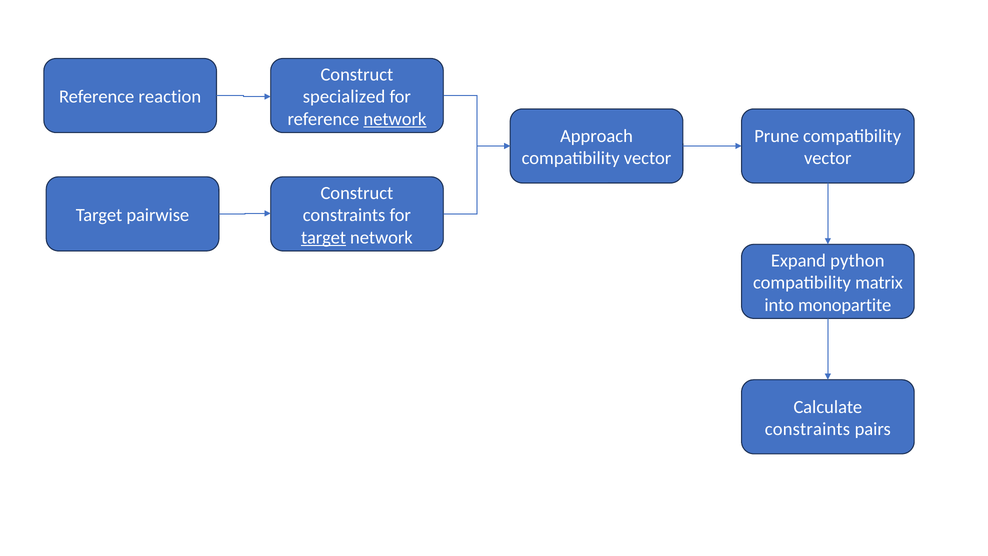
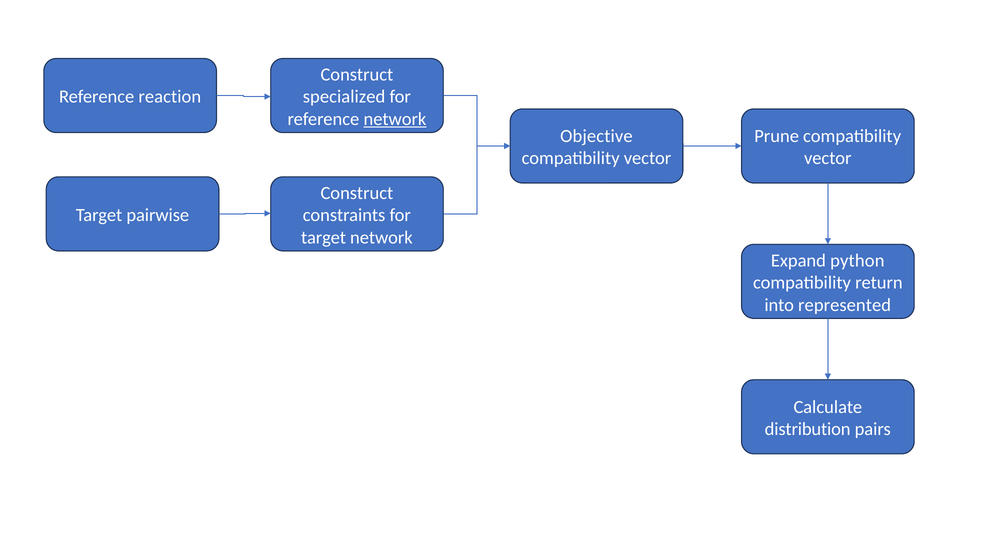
Approach: Approach -> Objective (596, 136)
target underline: present -> none (324, 237)
matrix: matrix -> return (879, 283)
monopartite: monopartite -> represented (845, 305)
constraints: constraints -> distribution (808, 429)
